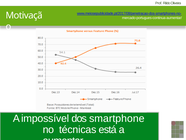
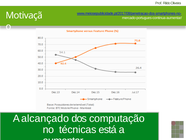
impossível: impossível -> alcançado (45, 118)
smartphone: smartphone -> computação (117, 118)
